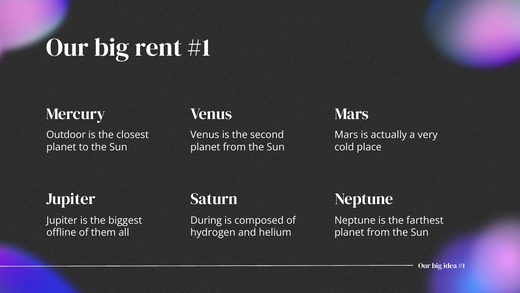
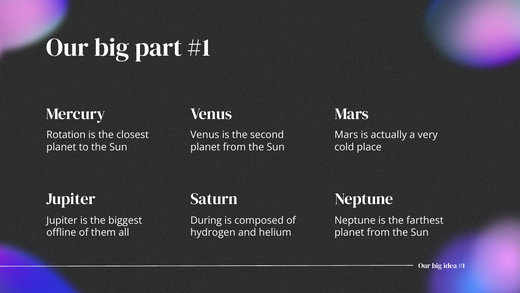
rent: rent -> part (158, 47)
Outdoor: Outdoor -> Rotation (66, 135)
